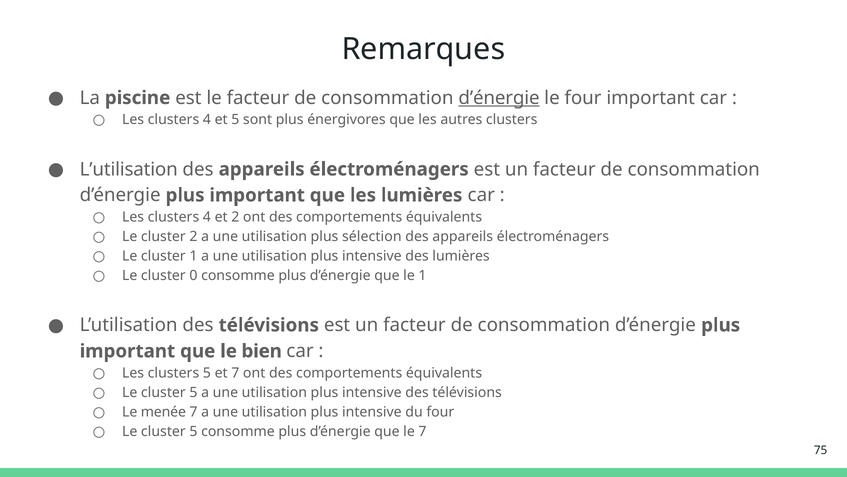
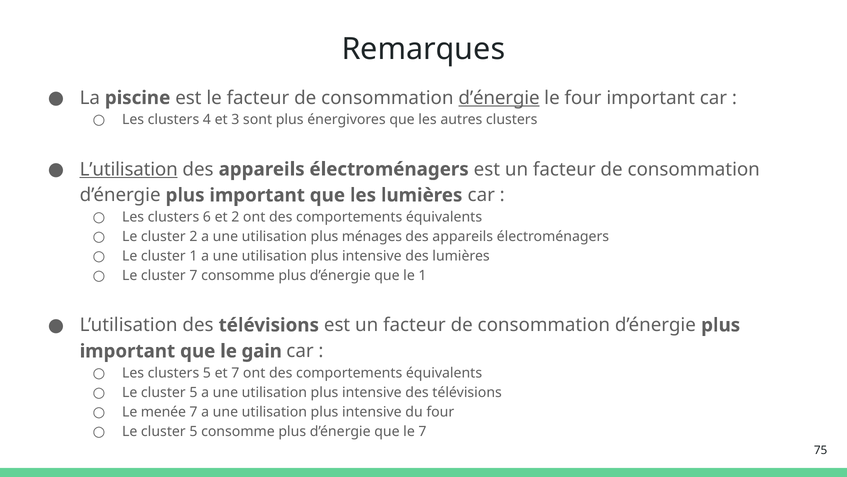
et 5: 5 -> 3 (235, 120)
L’utilisation underline: none -> present (129, 169)
4: 4 -> 6 (207, 217)
sélection: sélection -> ménages (372, 236)
cluster 0: 0 -> 7 (193, 275)
bien: bien -> gain (262, 351)
